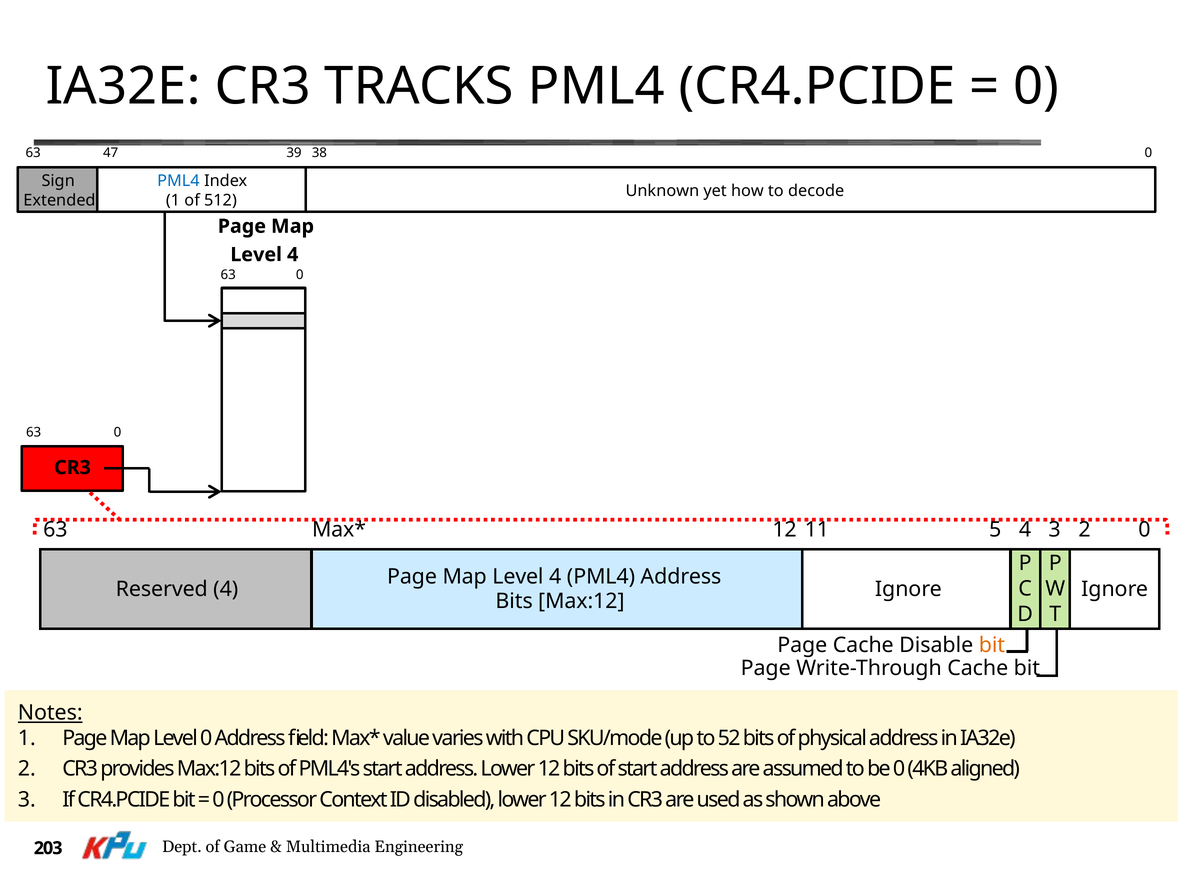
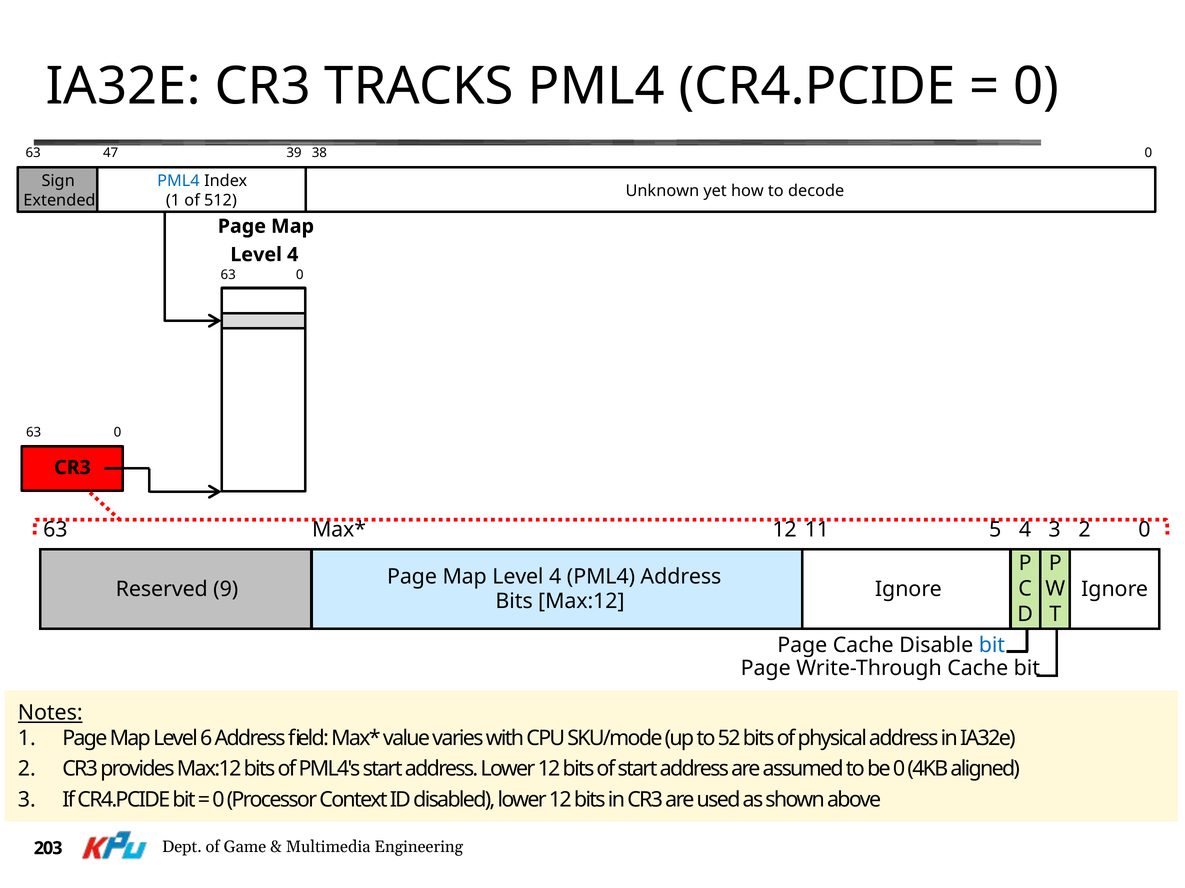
Reserved 4: 4 -> 9 (226, 589)
bit colour: orange -> blue (992, 646)
Level 0: 0 -> 6 (206, 739)
